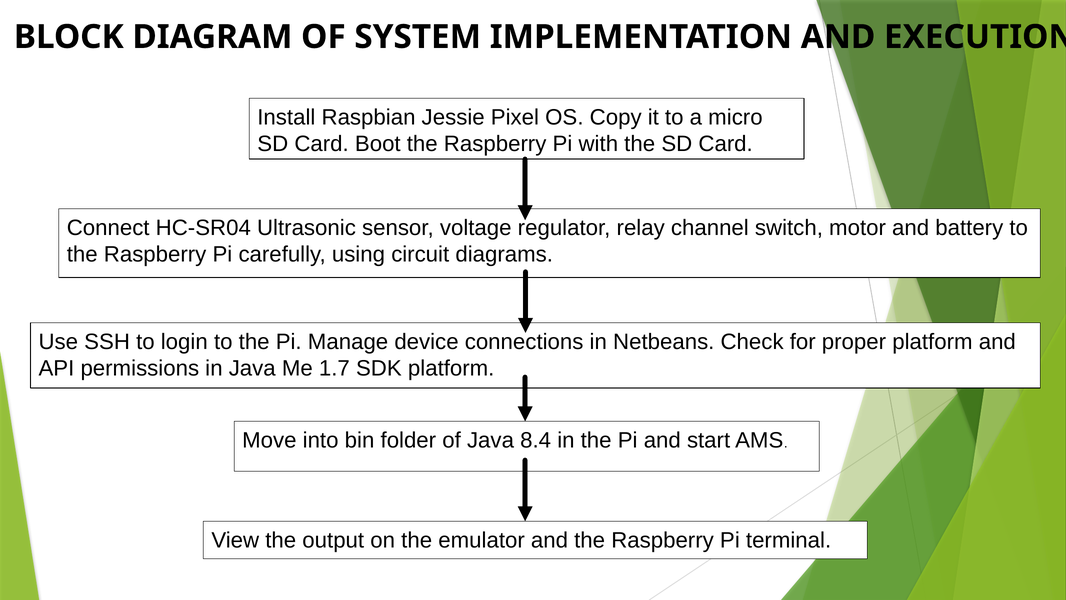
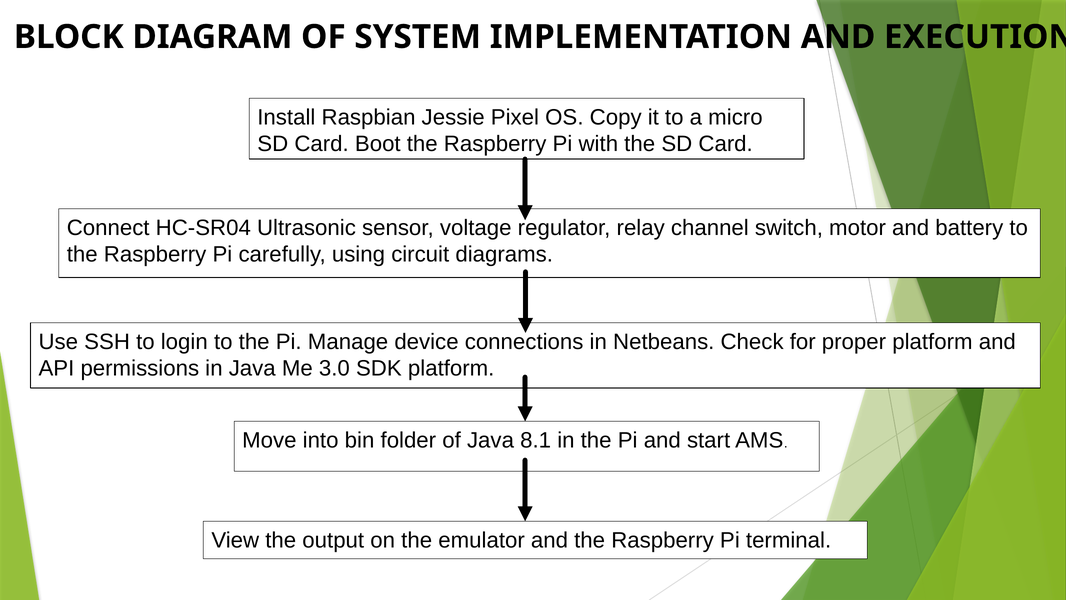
1.7: 1.7 -> 3.0 (334, 368)
8.4: 8.4 -> 8.1 (536, 440)
